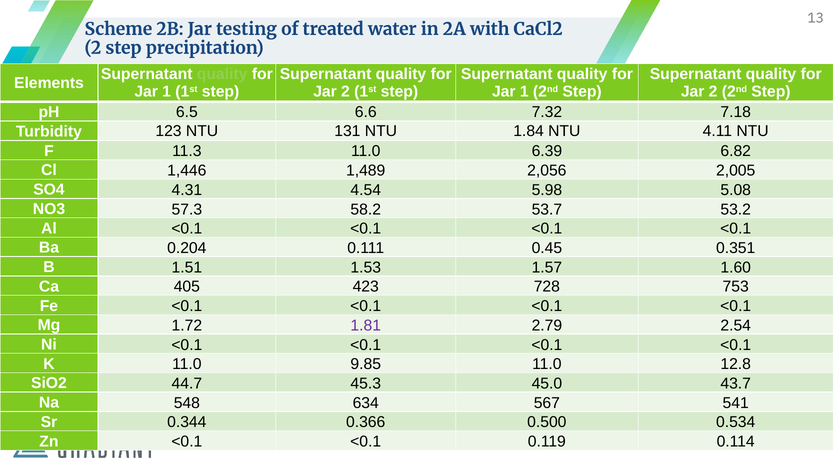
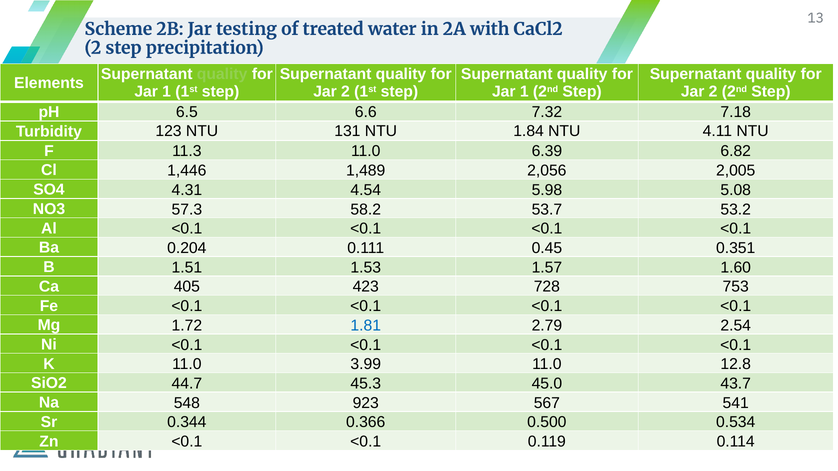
1.81 colour: purple -> blue (366, 326)
9.85: 9.85 -> 3.99 (366, 364)
634: 634 -> 923 (366, 403)
